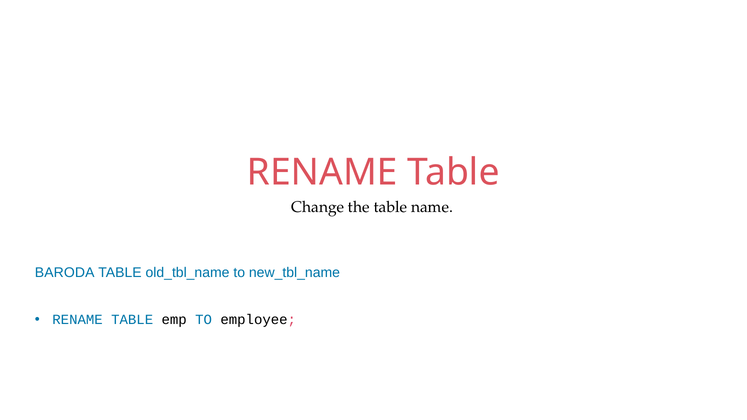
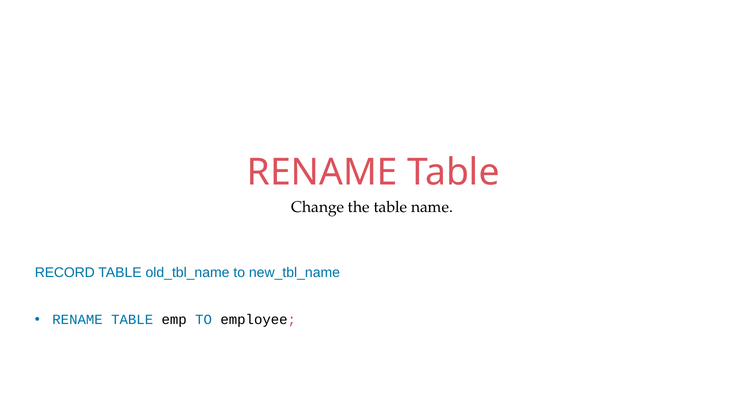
BARODA: BARODA -> RECORD (65, 273)
